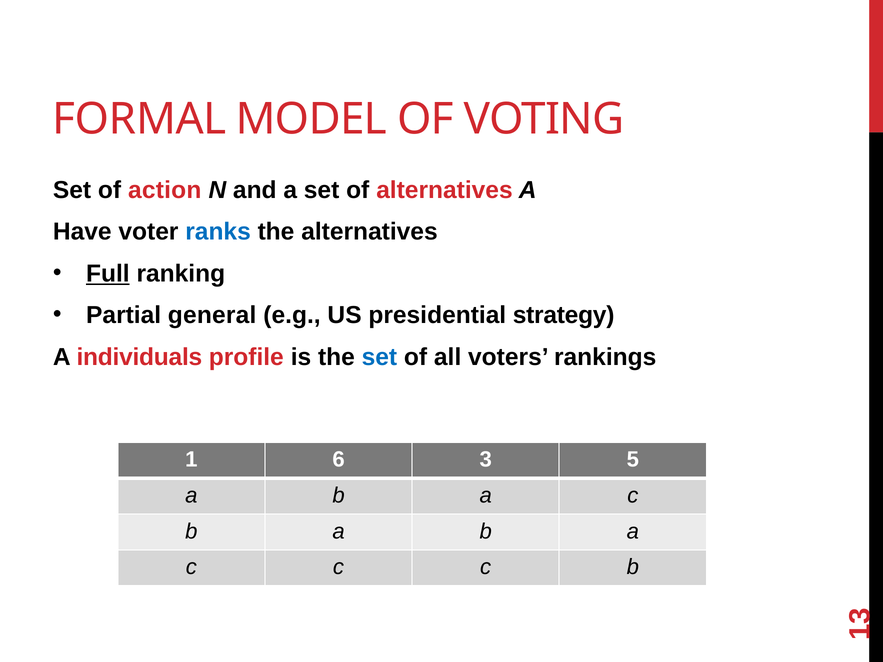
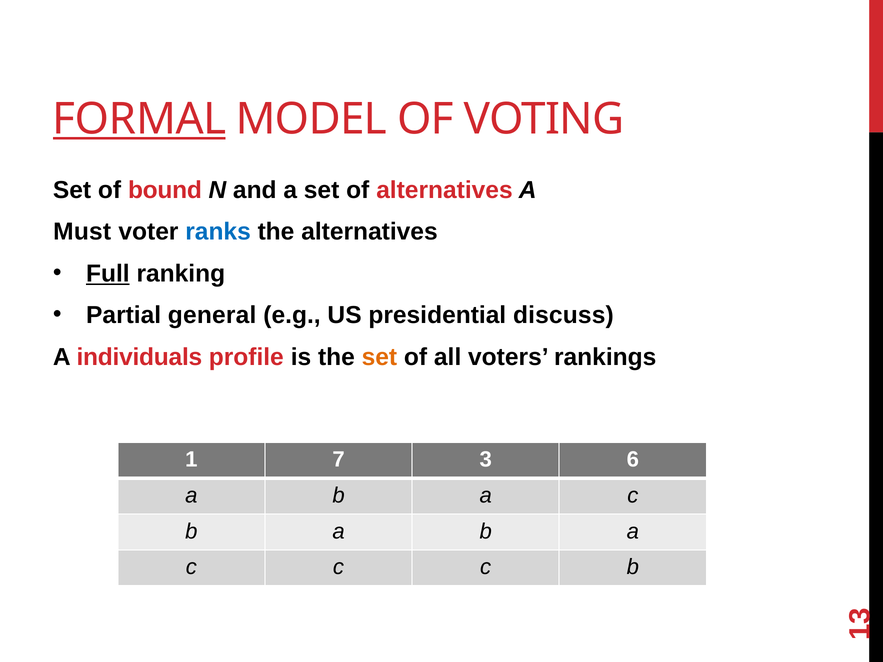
FORMAL underline: none -> present (139, 119)
action: action -> bound (165, 190)
Have: Have -> Must (82, 232)
strategy: strategy -> discuss (563, 315)
set colour: blue -> orange (379, 357)
6: 6 -> 7 (339, 460)
5: 5 -> 6 (633, 460)
